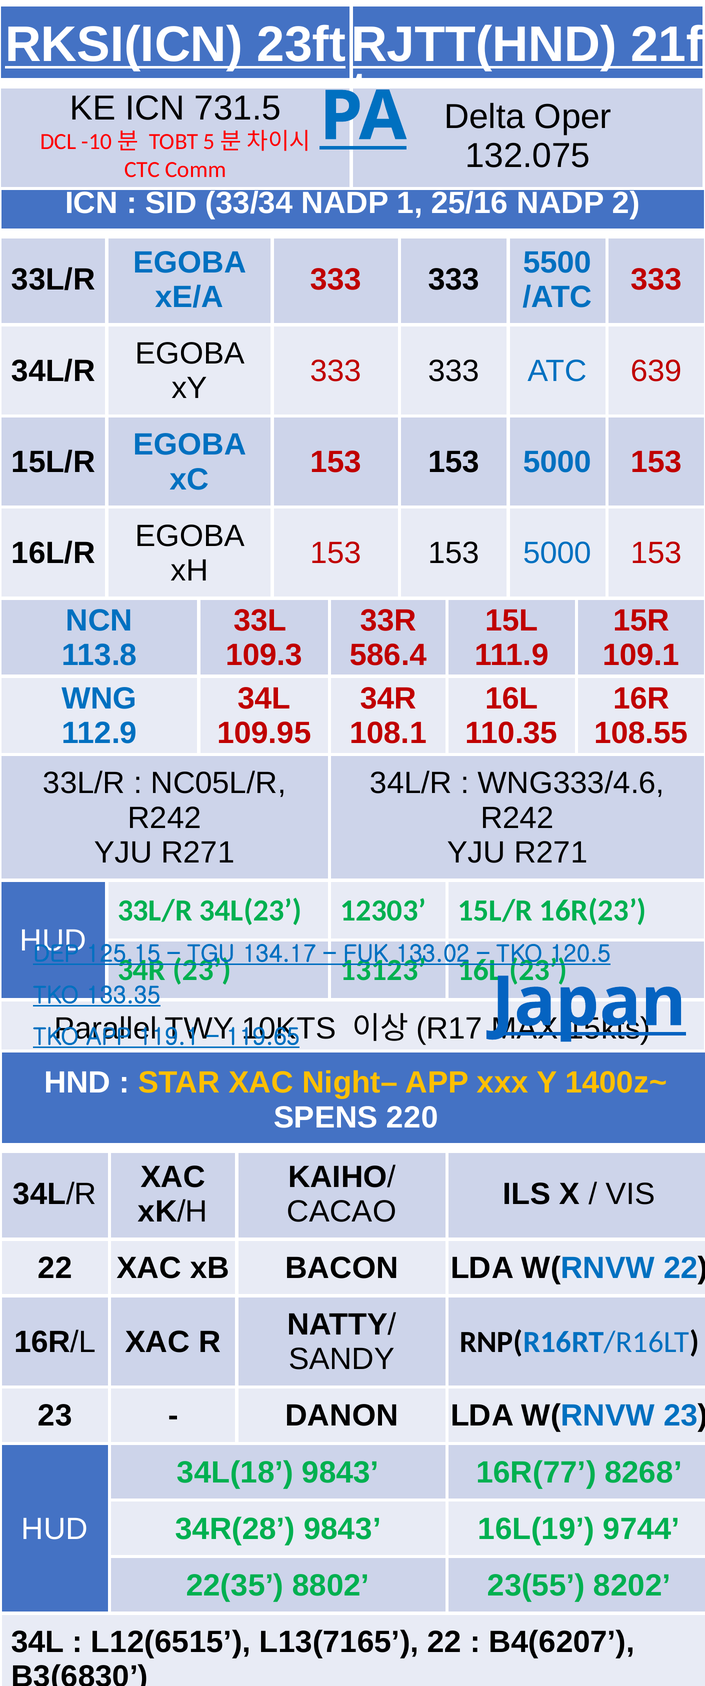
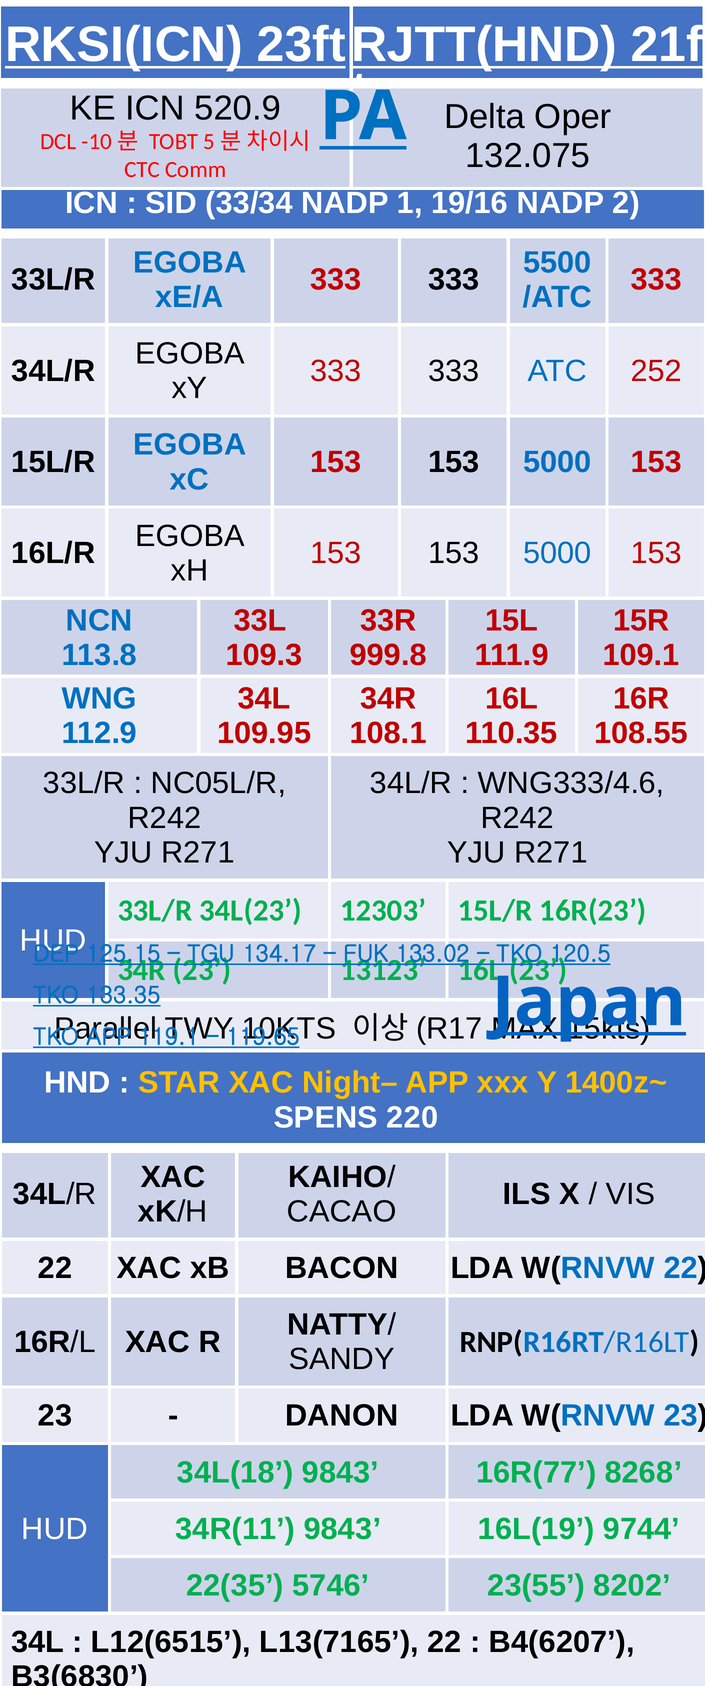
731.5: 731.5 -> 520.9 (238, 108)
25/16: 25/16 -> 19/16 (470, 203)
639: 639 -> 252 (656, 371)
586.4: 586.4 -> 999.8 (388, 656)
34R(28: 34R(28 -> 34R(11 (235, 1530)
8802: 8802 -> 5746 (331, 1586)
